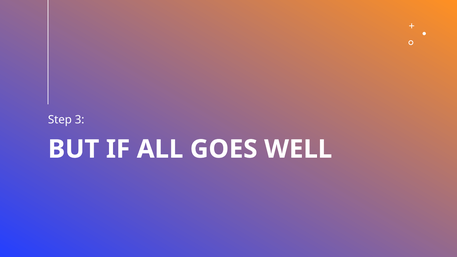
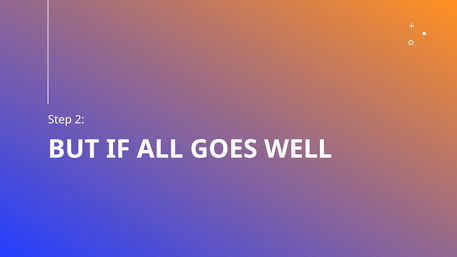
3: 3 -> 2 (80, 120)
